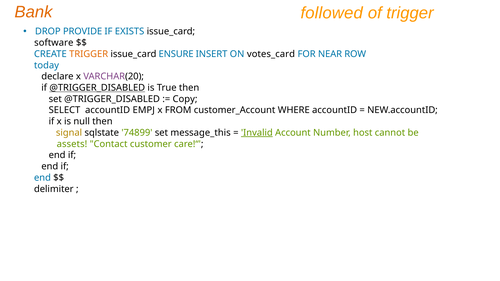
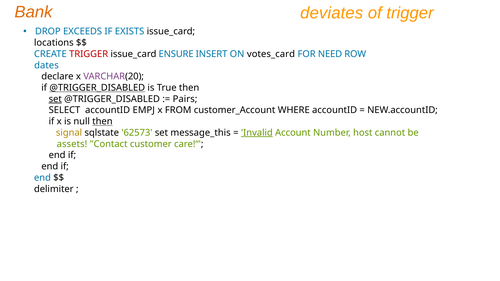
followed: followed -> deviates (332, 13)
PROVIDE: PROVIDE -> EXCEEDS (83, 32)
software: software -> locations (54, 43)
TRIGGER colour: orange -> red (89, 54)
NEAR: NEAR -> NEED (330, 54)
today: today -> dates (47, 65)
set underline: none -> present (55, 99)
Copy: Copy -> Pairs (185, 99)
then underline: none -> present (102, 122)
74899: 74899 -> 62573 (137, 133)
